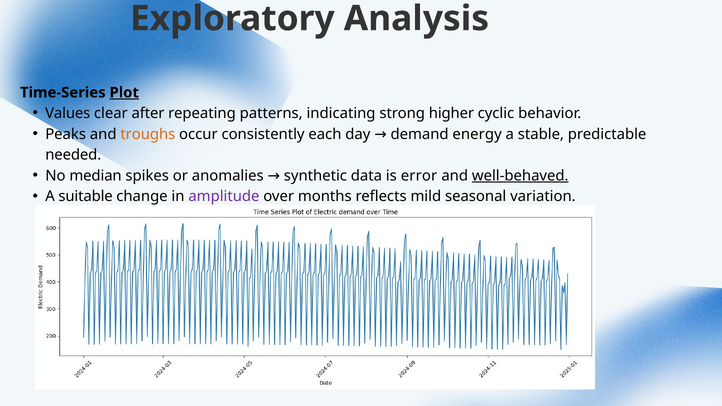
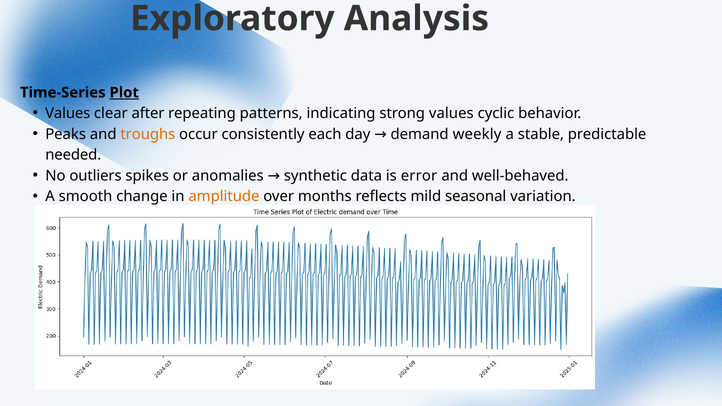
strong higher: higher -> values (451, 113)
energy: energy -> weekly (477, 134)
median: median -> outliers (96, 176)
well-behaved underline: present -> none (520, 176)
suitable: suitable -> smooth (86, 197)
amplitude colour: purple -> orange (224, 197)
